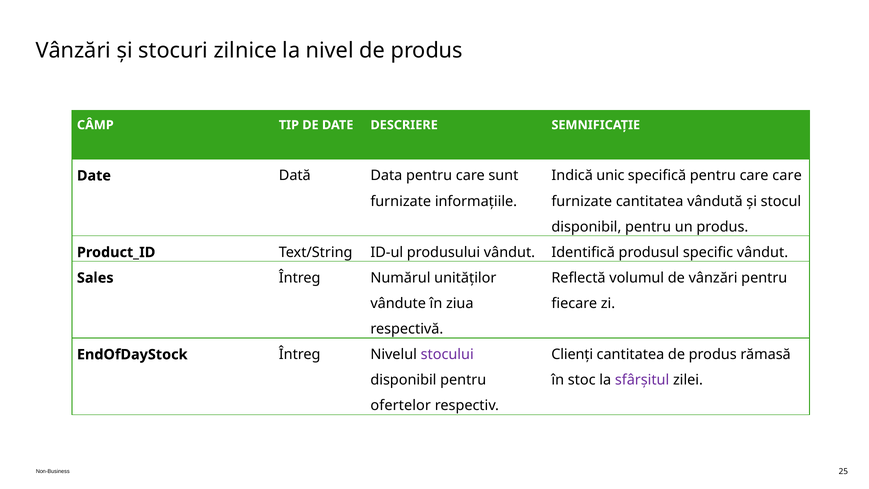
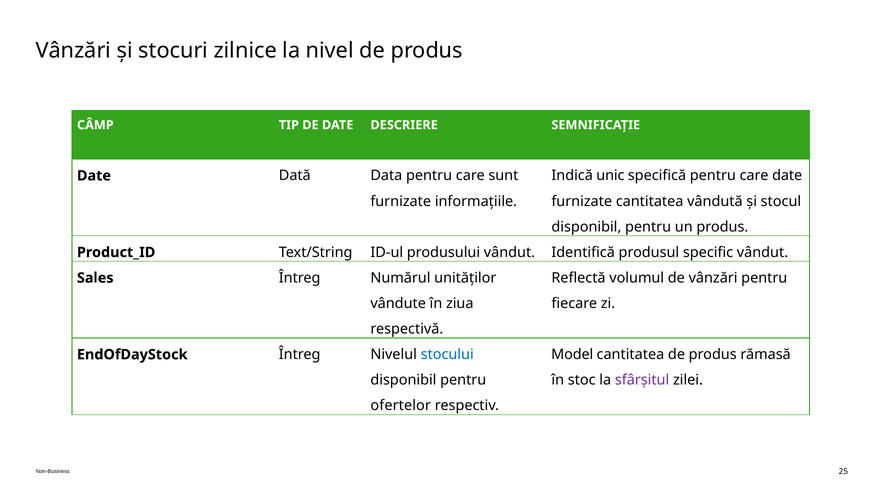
care care: care -> date (787, 176)
Clienți: Clienți -> Model (572, 354)
stocului colour: purple -> blue (447, 354)
